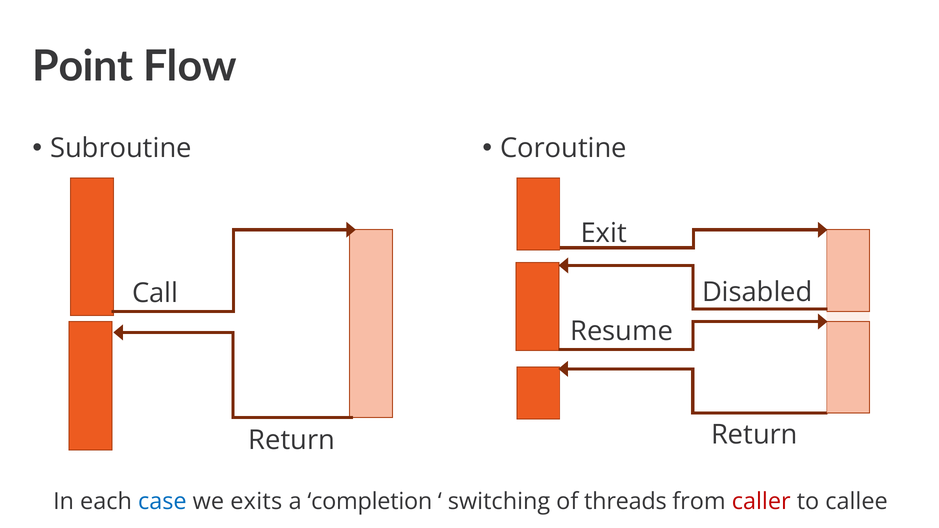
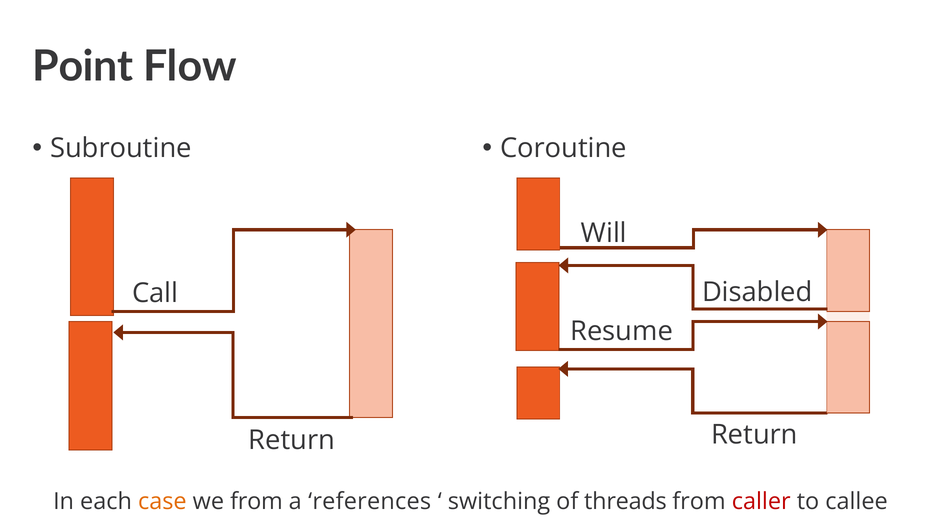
Exit: Exit -> Will (604, 233)
case colour: blue -> orange (162, 501)
we exits: exits -> from (256, 501)
completion: completion -> references (370, 501)
